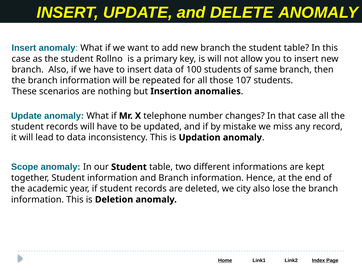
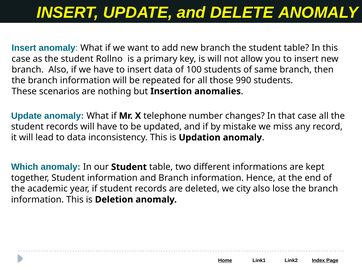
107: 107 -> 990 (243, 81)
Scope: Scope -> Which (25, 167)
